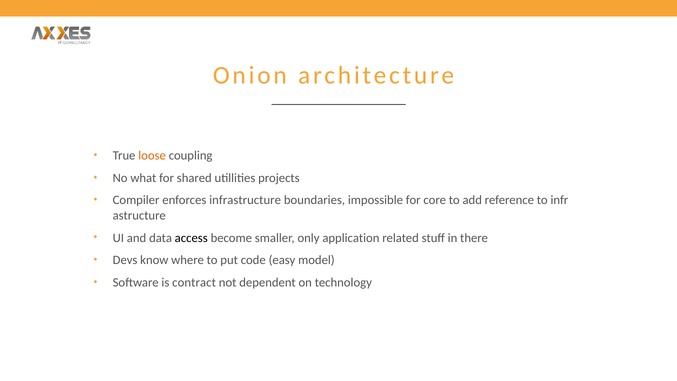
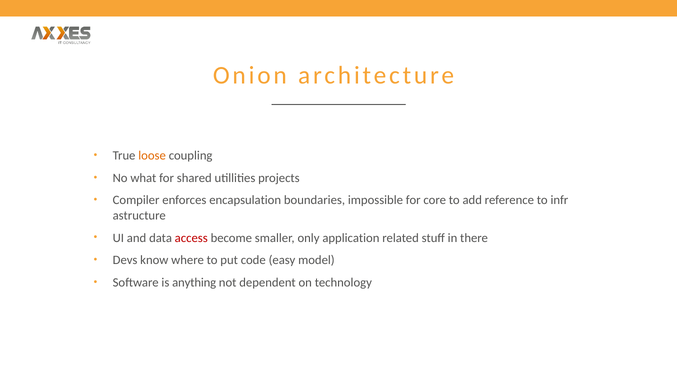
infrastructure: infrastructure -> encapsulation (245, 200)
access colour: black -> red (191, 238)
contract: contract -> anything (194, 282)
